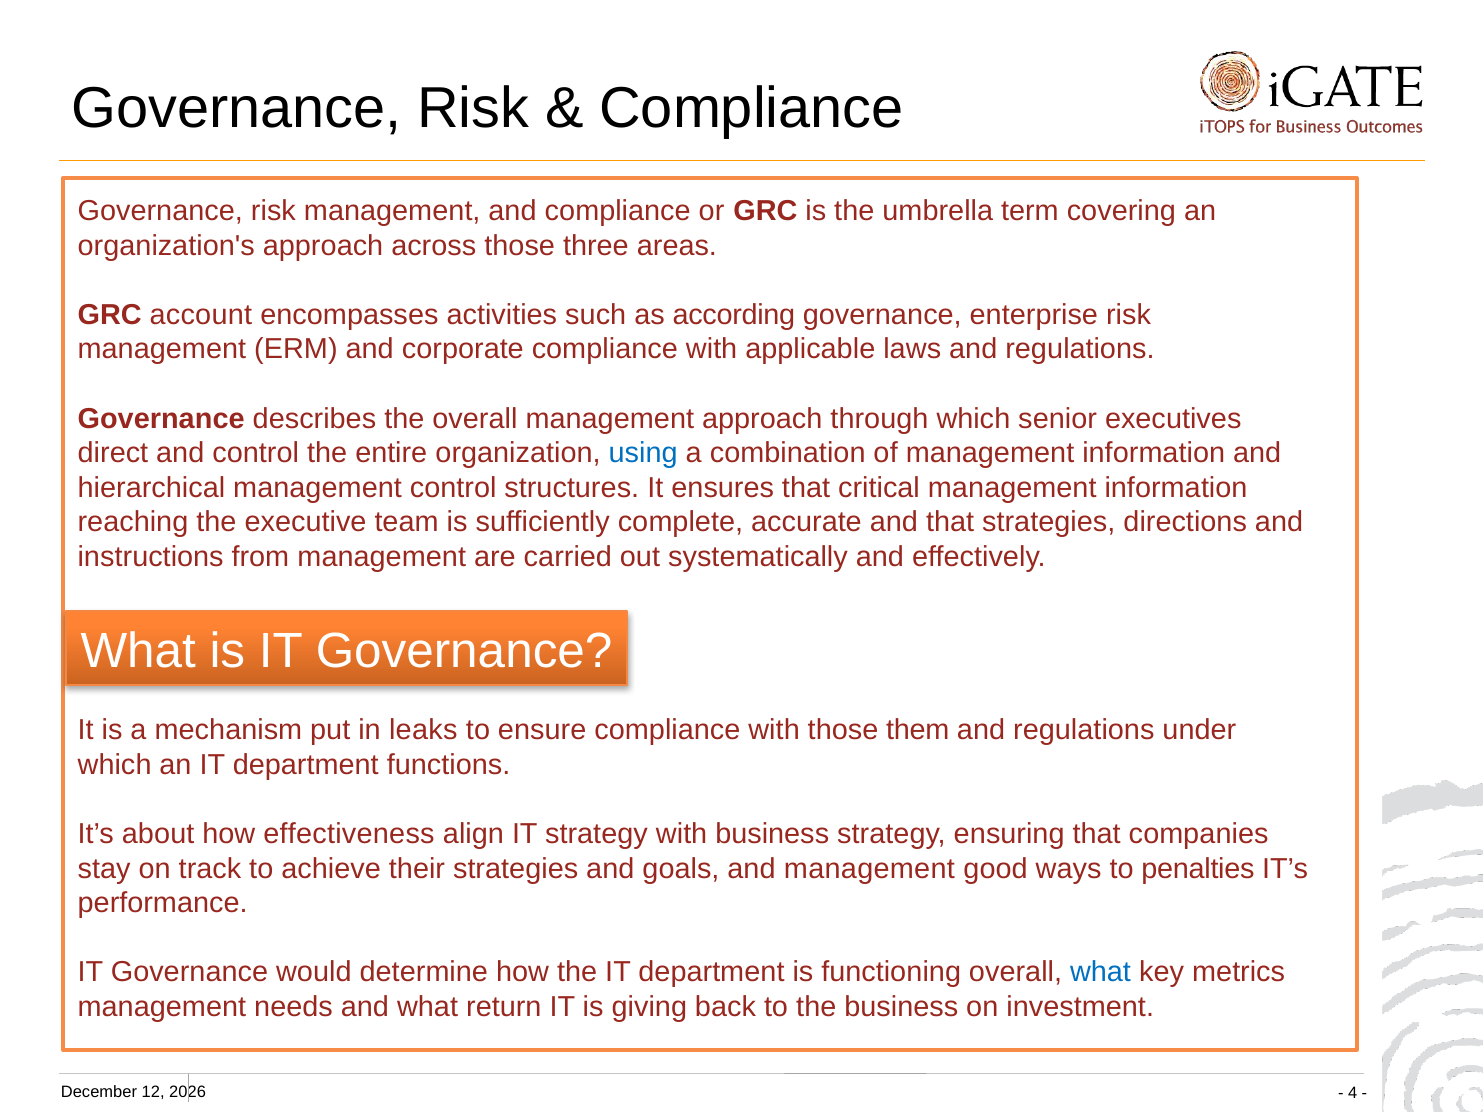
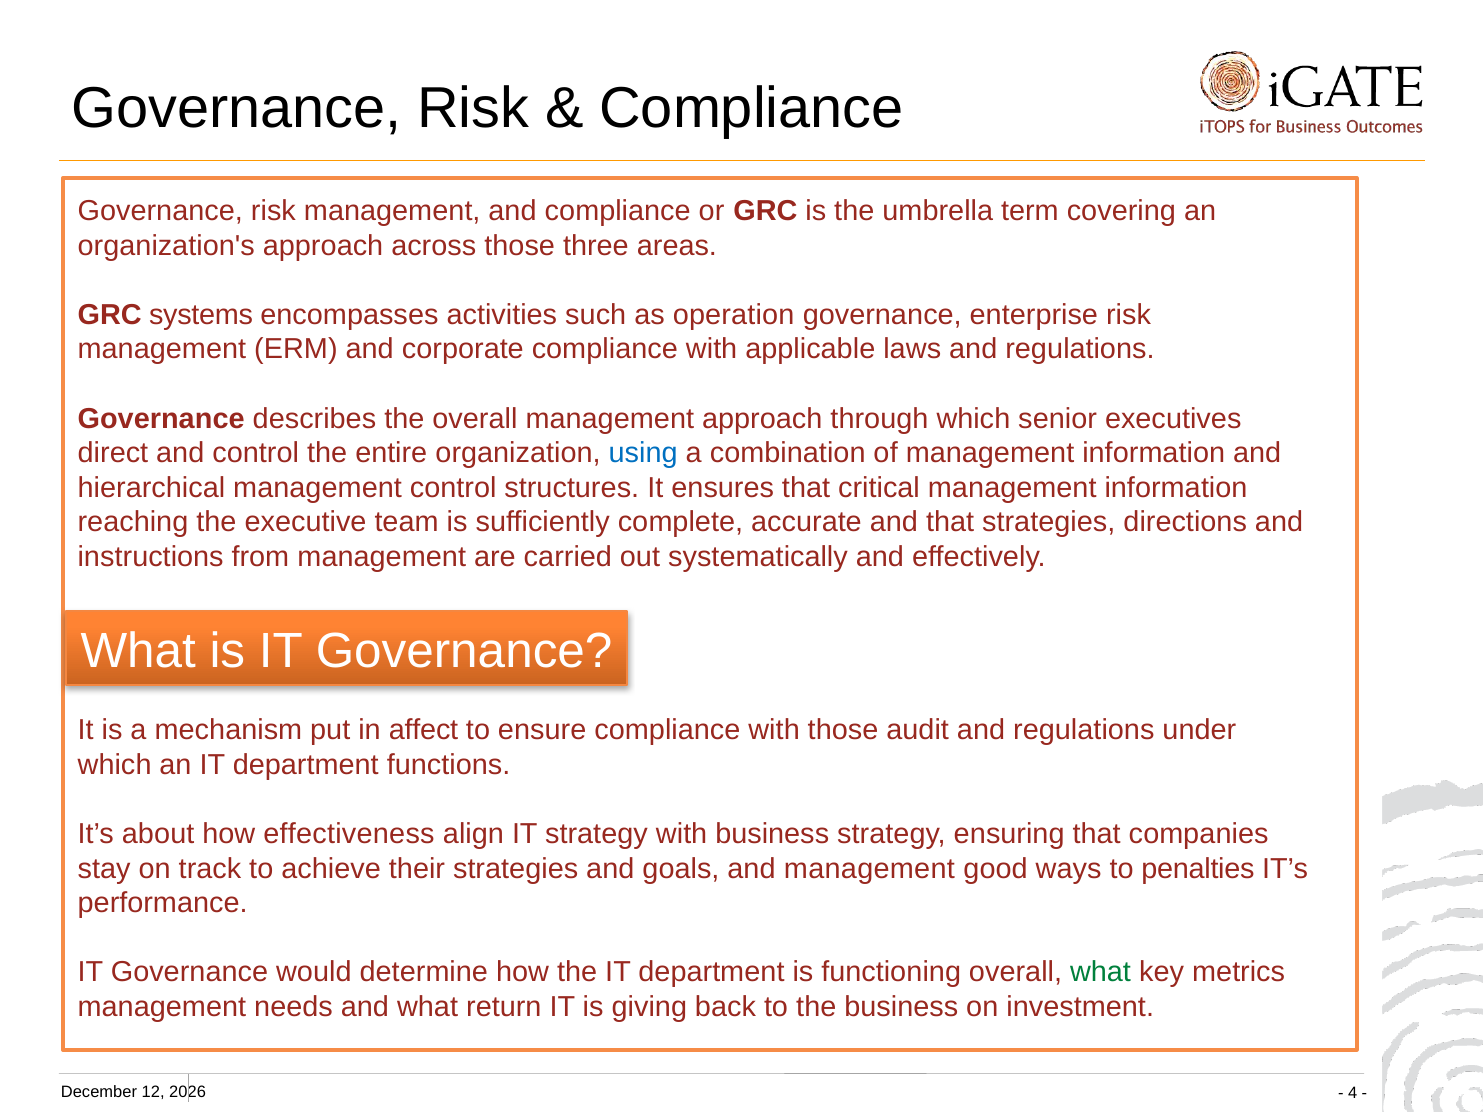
account: account -> systems (201, 315)
according: according -> operation (734, 315)
leaks: leaks -> affect (424, 730)
them: them -> audit (918, 730)
what colour: blue -> green (1101, 973)
